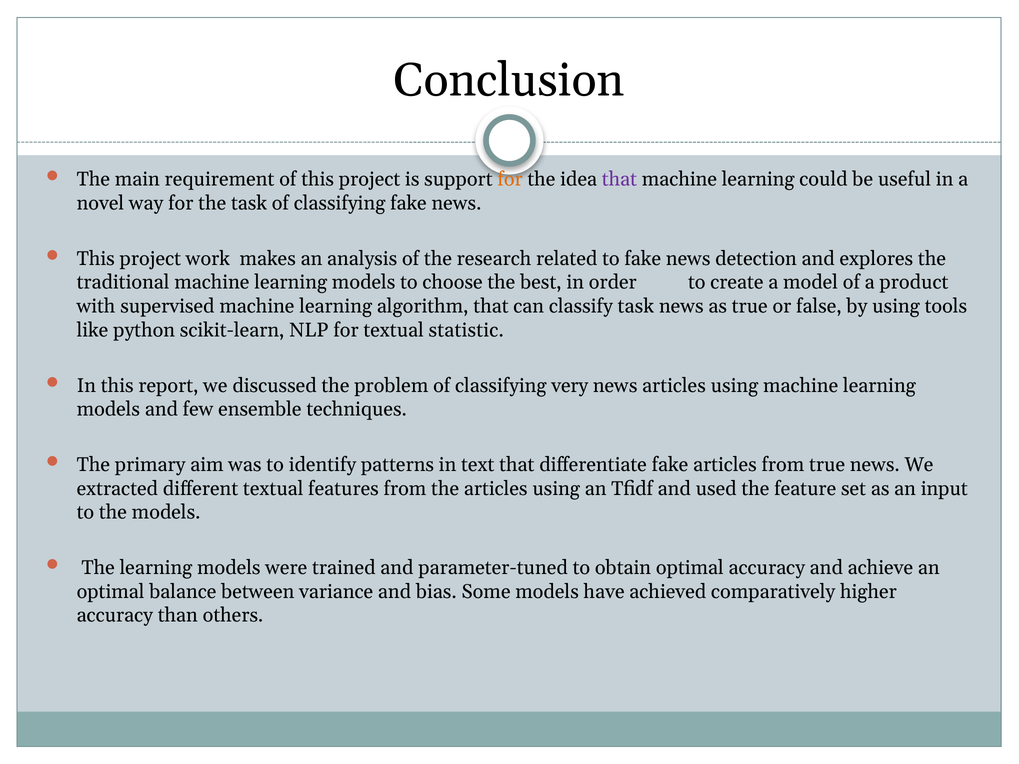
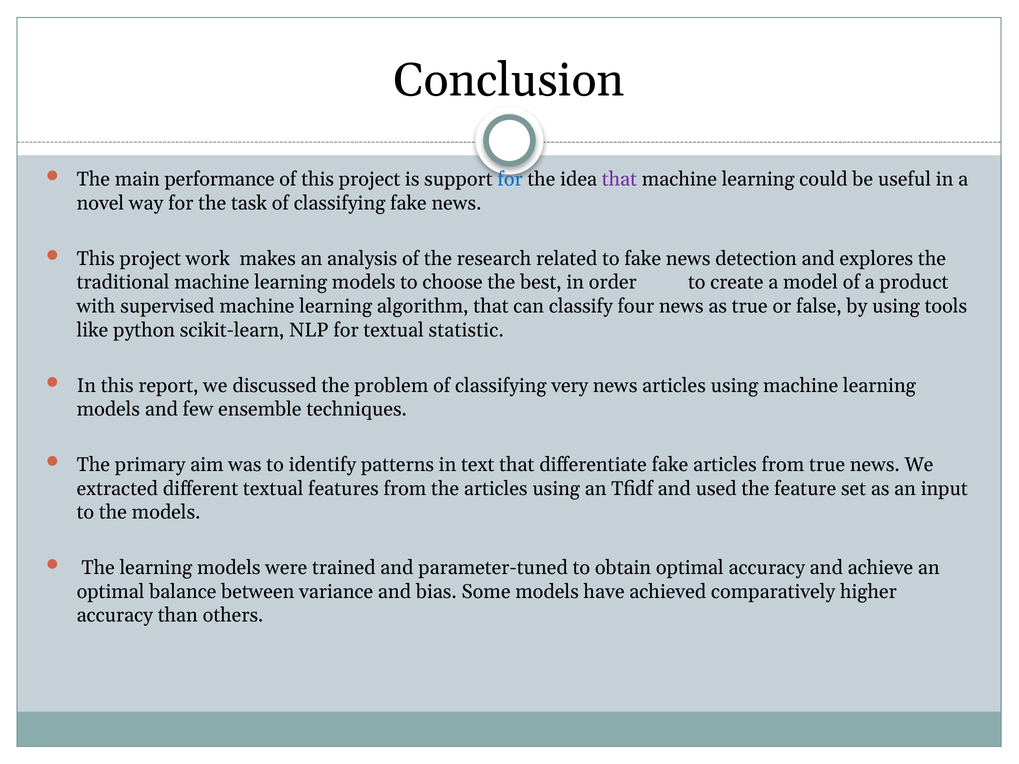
requirement: requirement -> performance (220, 179)
for colour: orange -> blue (510, 179)
classify task: task -> four (636, 306)
